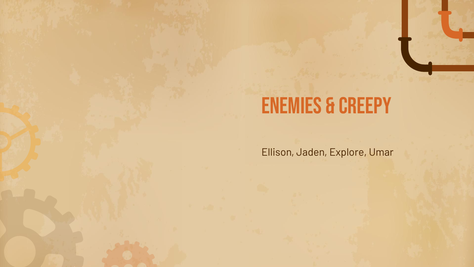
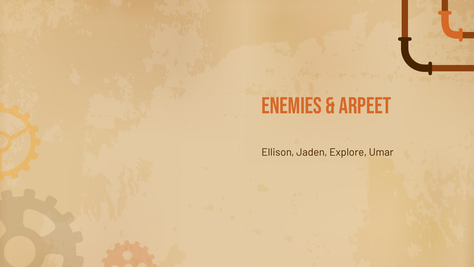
Creepy: Creepy -> Arpeet (365, 106)
